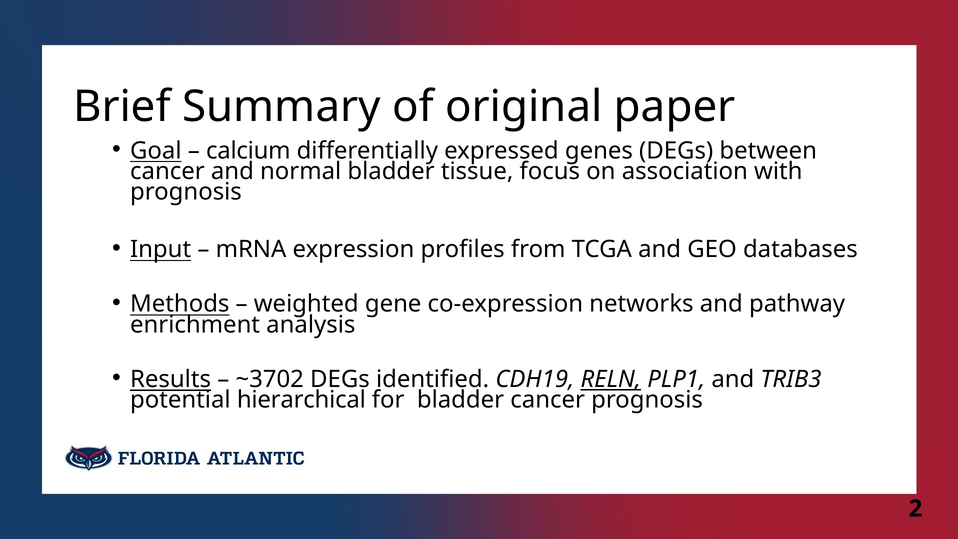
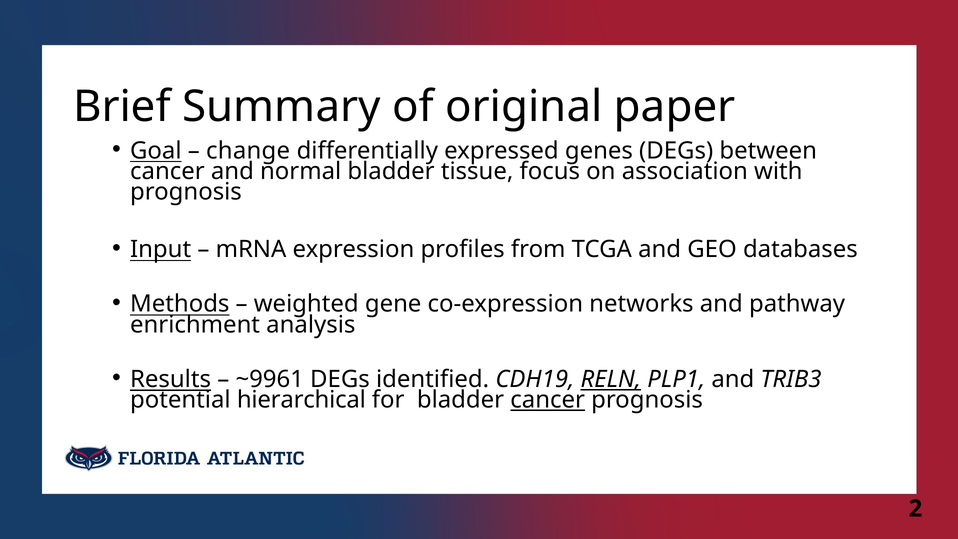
calcium: calcium -> change (248, 151)
~3702: ~3702 -> ~9961 (270, 379)
cancer underline: none -> present (548, 400)
